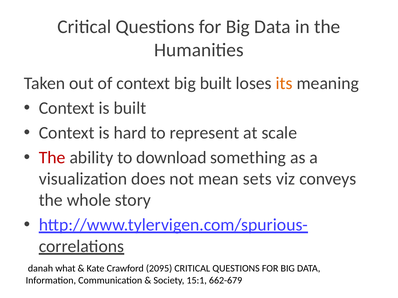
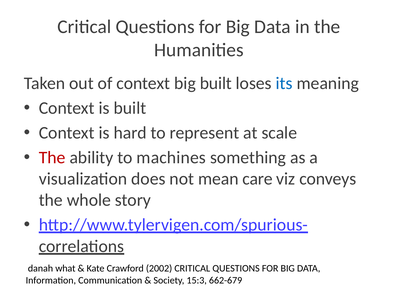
its colour: orange -> blue (284, 84)
download: download -> machines (171, 158)
sets: sets -> care (258, 179)
2095: 2095 -> 2002 (159, 269)
15:1: 15:1 -> 15:3 (197, 281)
